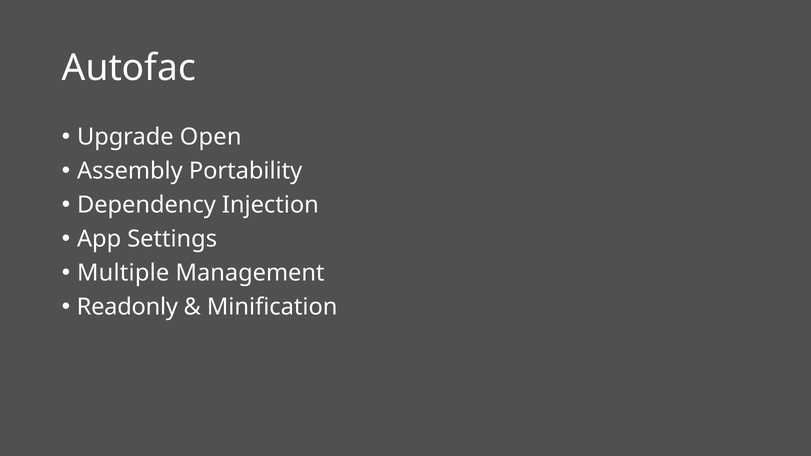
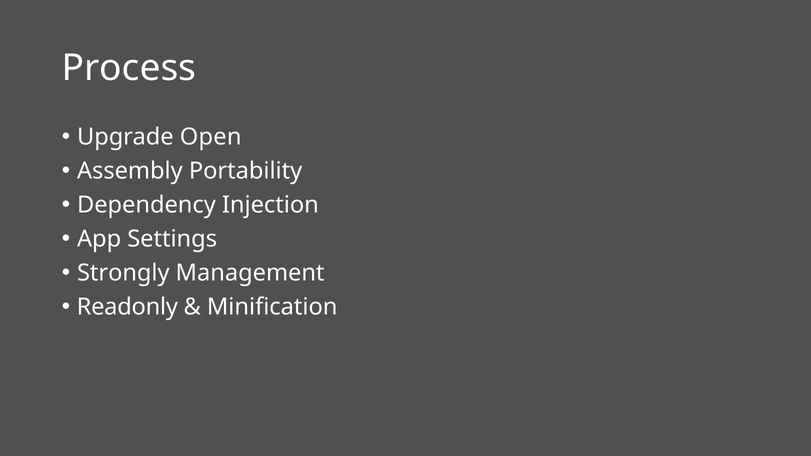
Autofac: Autofac -> Process (129, 68)
Multiple: Multiple -> Strongly (123, 273)
